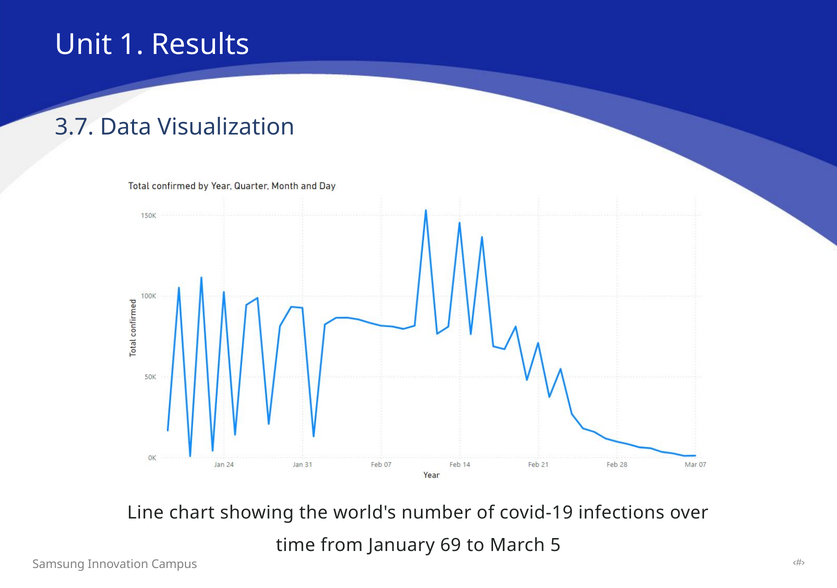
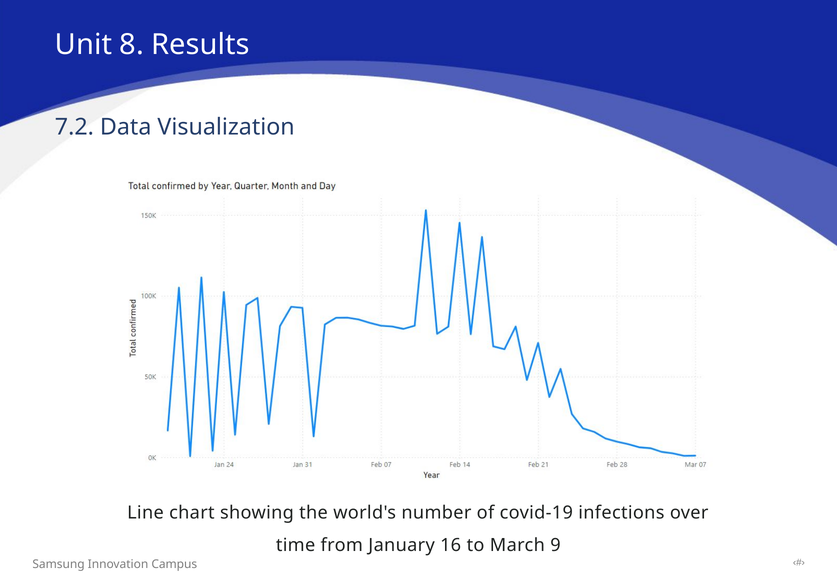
1: 1 -> 8 (132, 45)
3.7: 3.7 -> 7.2 (74, 127)
69: 69 -> 16 (451, 546)
5: 5 -> 9 (555, 546)
